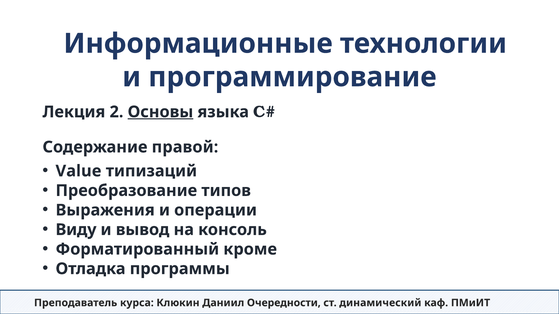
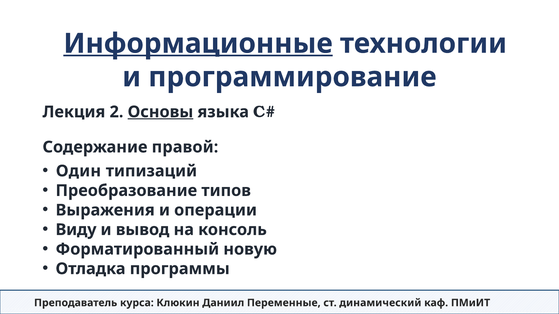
Информационные underline: none -> present (198, 44)
Value: Value -> Один (78, 171)
кроме: кроме -> новую (250, 250)
Очередности: Очередности -> Переменные (284, 303)
